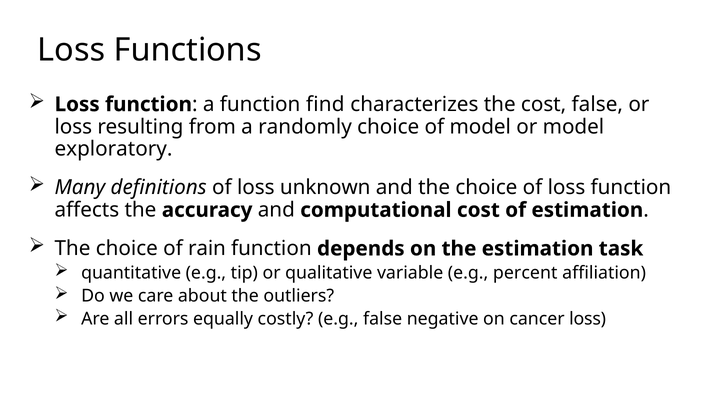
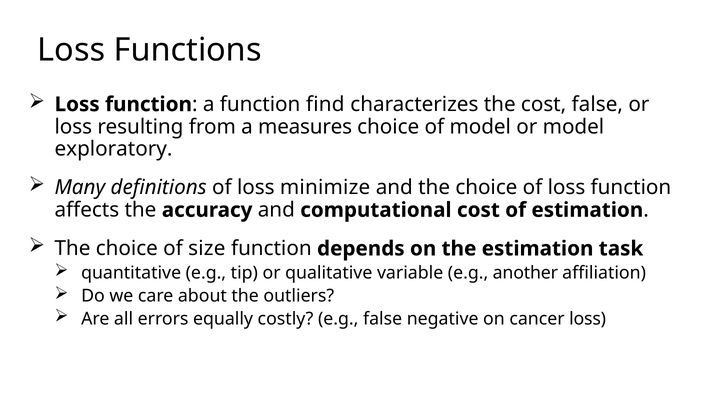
randomly: randomly -> measures (305, 127)
unknown: unknown -> minimize (325, 188)
rain: rain -> size (207, 248)
percent: percent -> another (525, 273)
